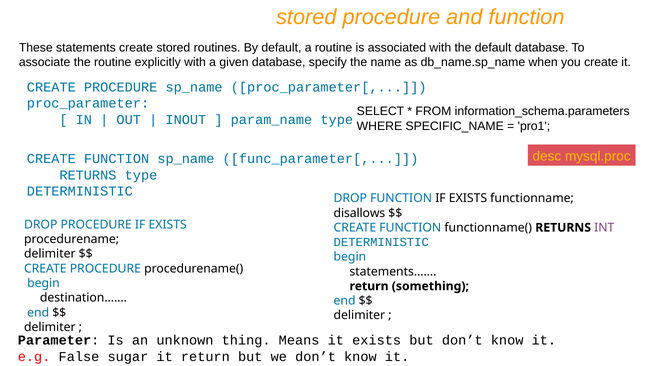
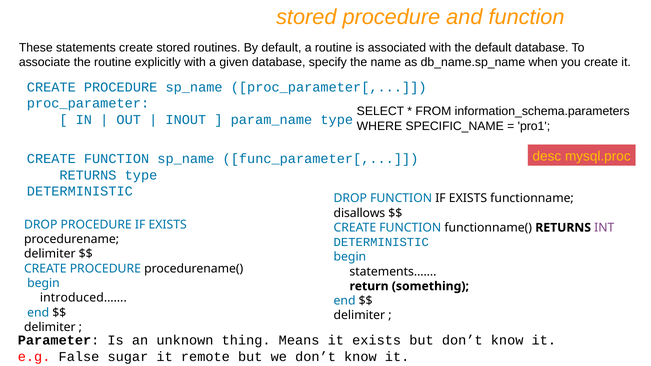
destination……: destination…… -> introduced…… (83, 298)
it return: return -> remote (205, 357)
